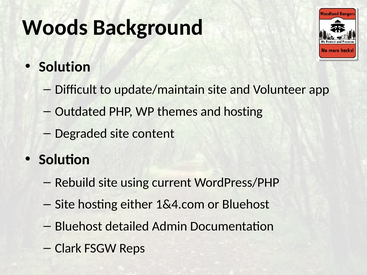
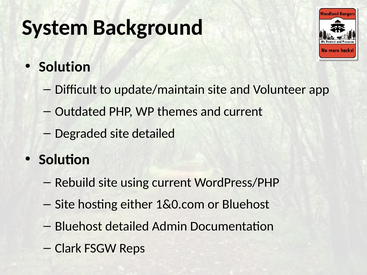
Woods: Woods -> System (55, 28)
and hosting: hosting -> current (243, 112)
site content: content -> detailed (153, 134)
1&4.com: 1&4.com -> 1&0.com (180, 205)
